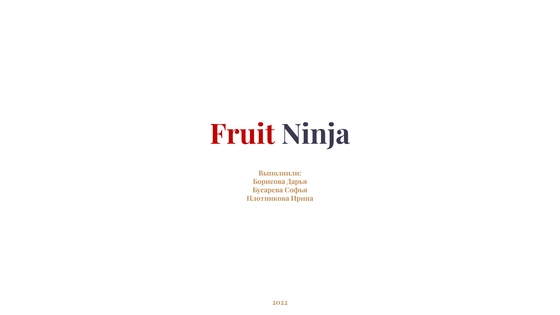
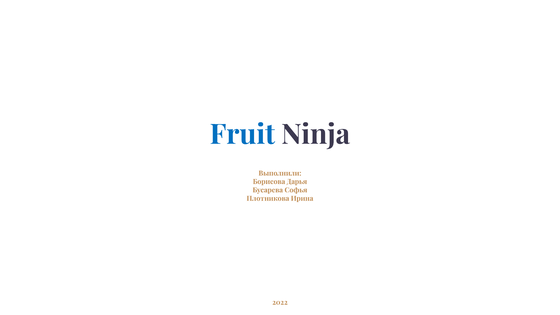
Fruit colour: red -> blue (242, 135)
